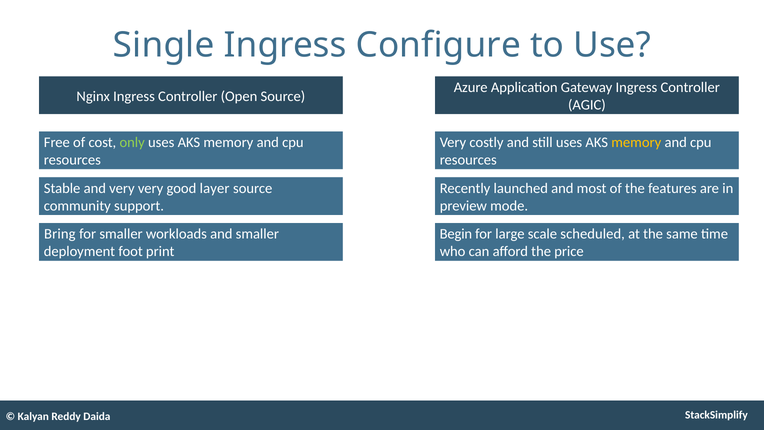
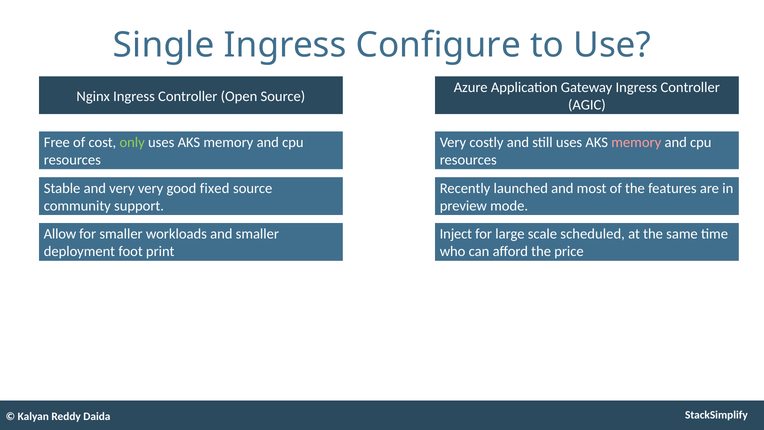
memory colour: yellow -> pink (636, 142)
layer: layer -> fixed (215, 188)
Bring: Bring -> Allow (60, 234)
Begin: Begin -> Inject (456, 234)
